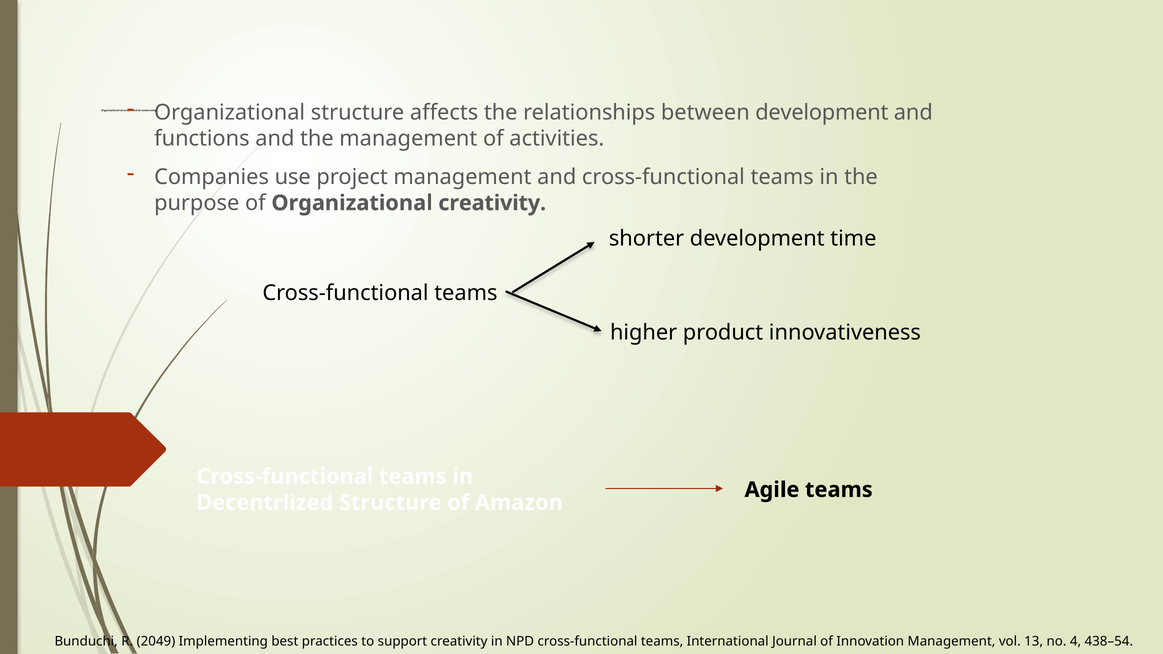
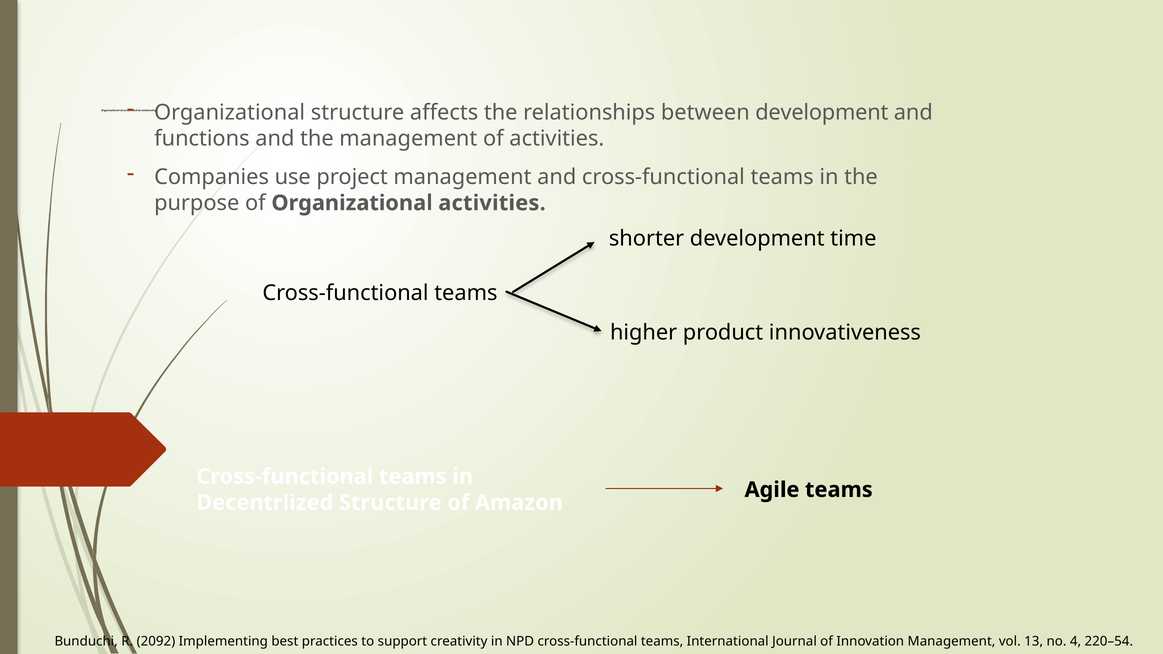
Organizational creativity: creativity -> activities (492, 203)
2049: 2049 -> 2092 (156, 641)
438–54: 438–54 -> 220–54 (1109, 641)
